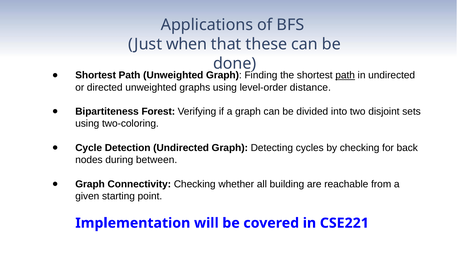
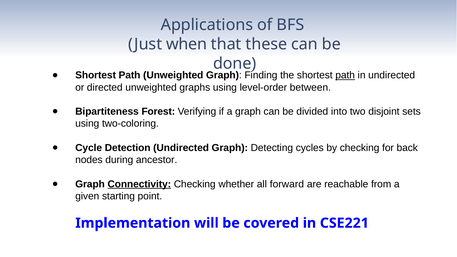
distance: distance -> between (310, 87)
between: between -> ancestor (157, 160)
Connectivity underline: none -> present (139, 184)
building: building -> forward (287, 184)
